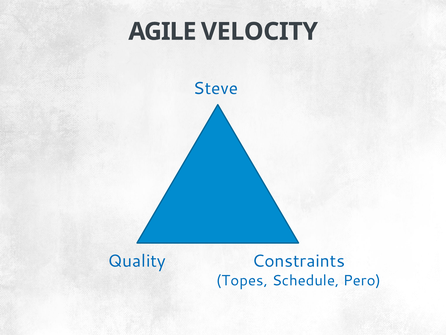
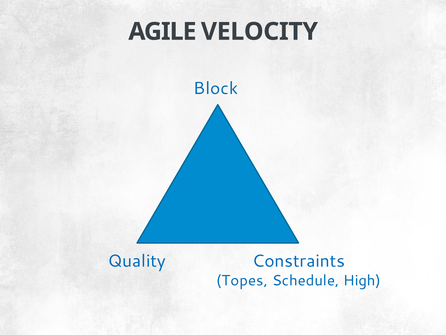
Steve: Steve -> Block (216, 88)
Pero: Pero -> High (362, 280)
